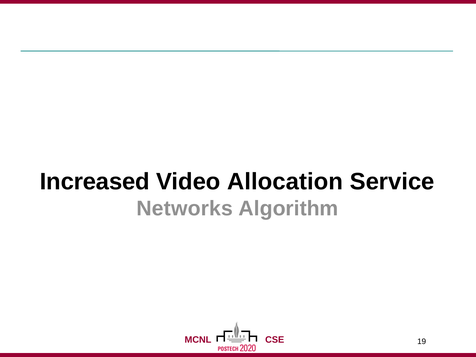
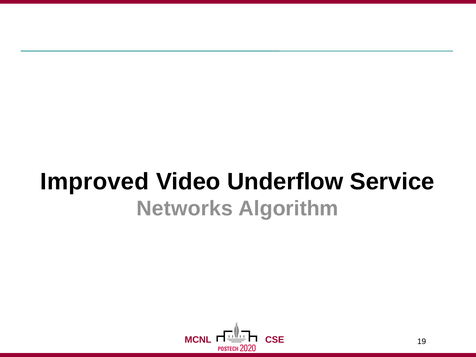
Increased: Increased -> Improved (95, 182)
Allocation: Allocation -> Underflow (285, 182)
